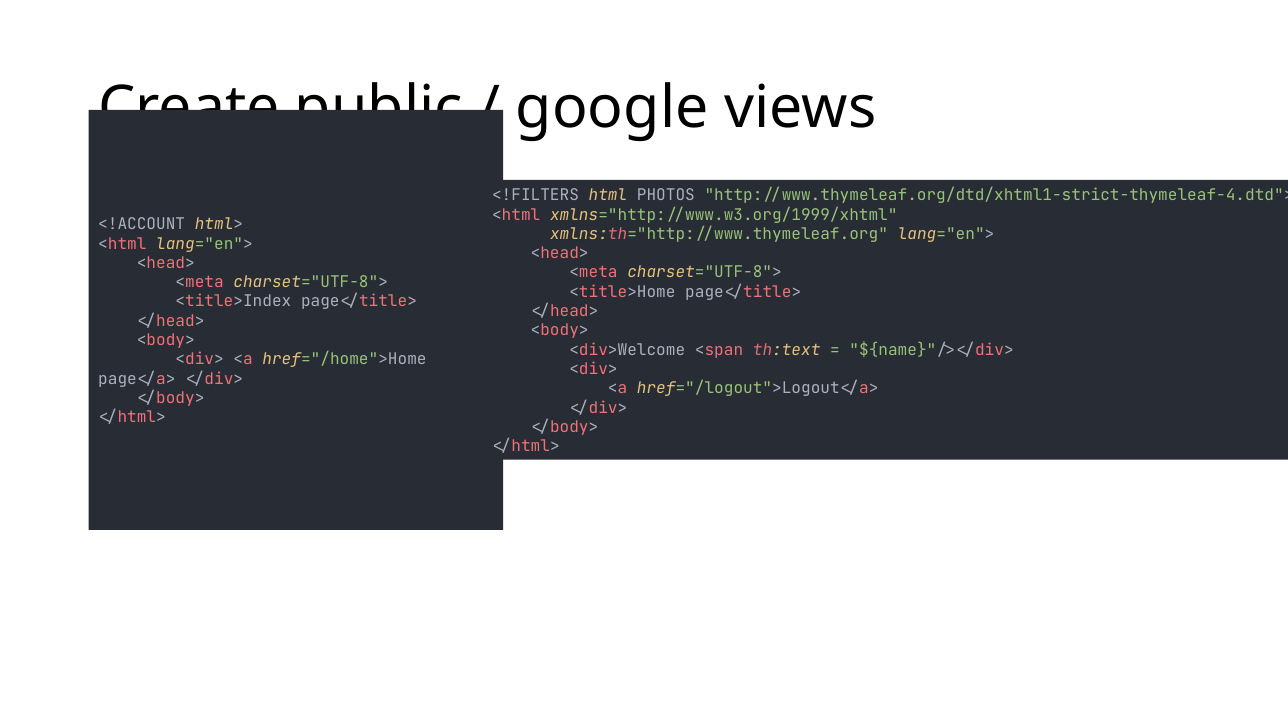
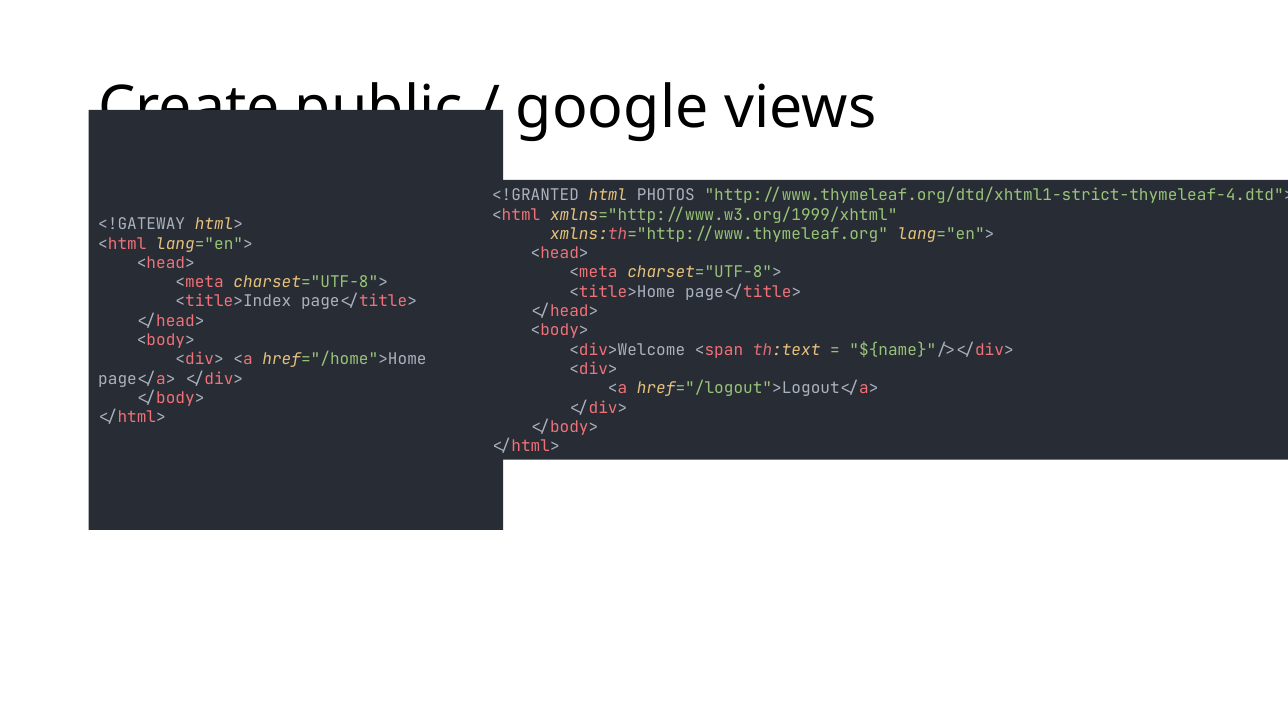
<!FILTERS: <!FILTERS -> <!GRANTED (535, 196)
<!ACCOUNT: <!ACCOUNT -> <!GATEWAY (142, 225)
